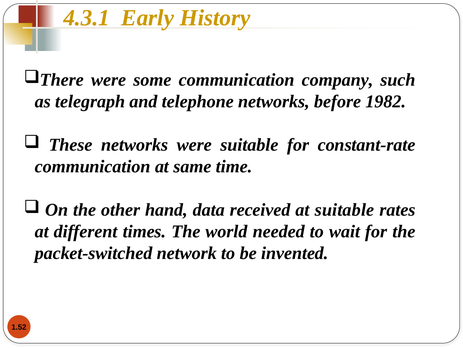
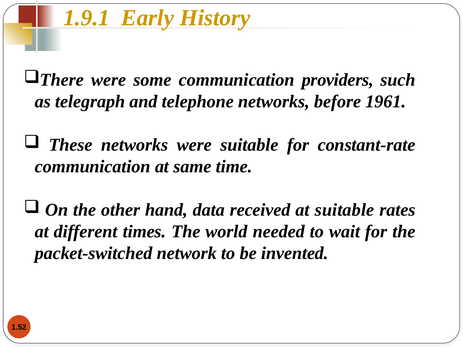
4.3.1: 4.3.1 -> 1.9.1 (87, 18)
company: company -> providers (338, 80)
1982: 1982 -> 1961 (386, 101)
